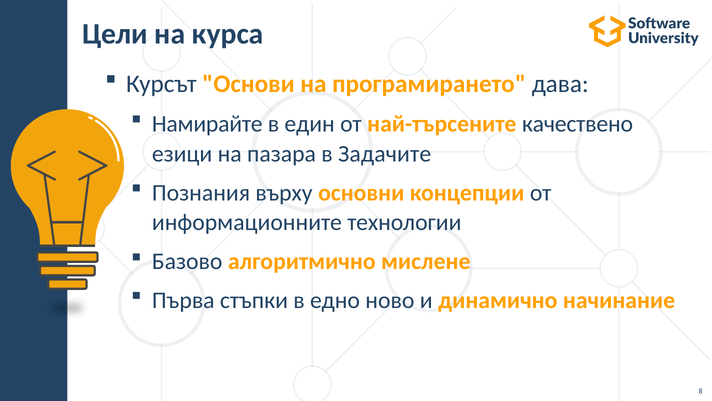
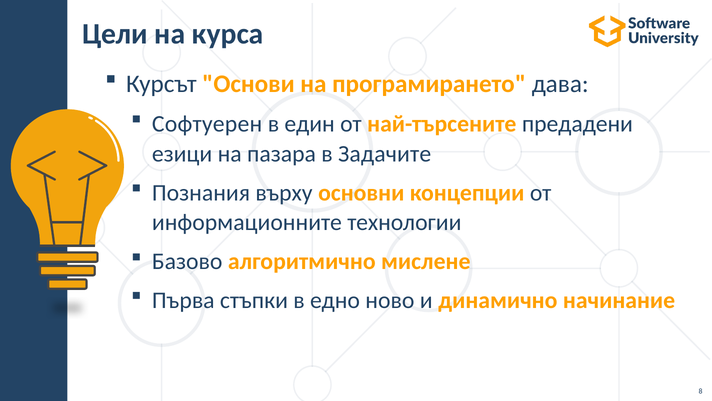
Намирайте: Намирайте -> Софтуерен (207, 124)
качествено: качествено -> предадени (577, 124)
